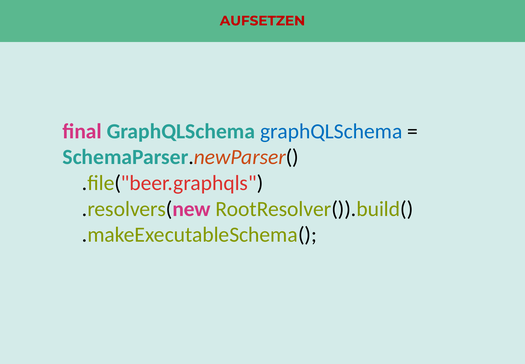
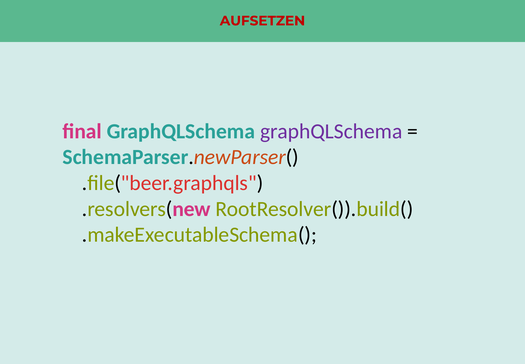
graphQLSchema colour: blue -> purple (331, 131)
